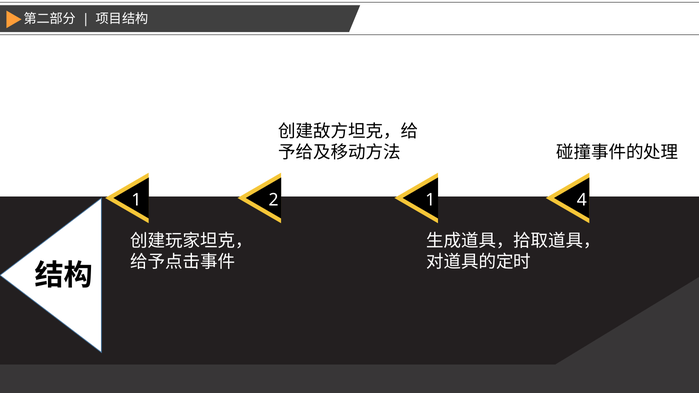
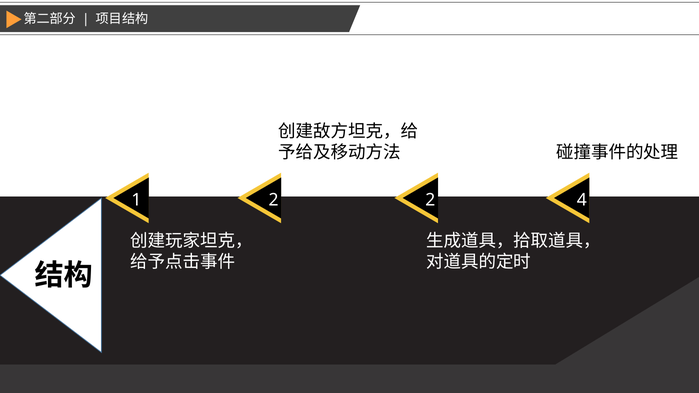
2 1: 1 -> 2 (430, 200)
